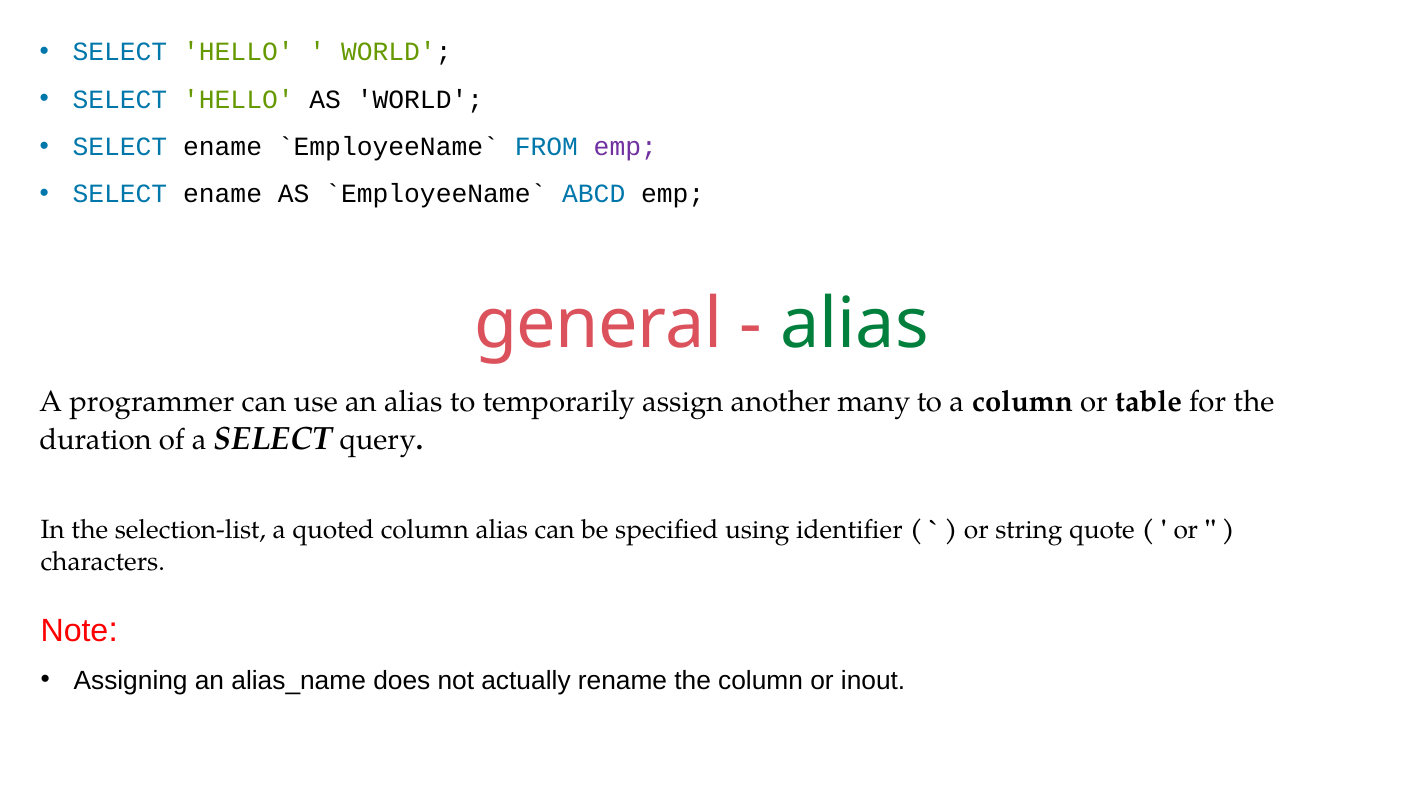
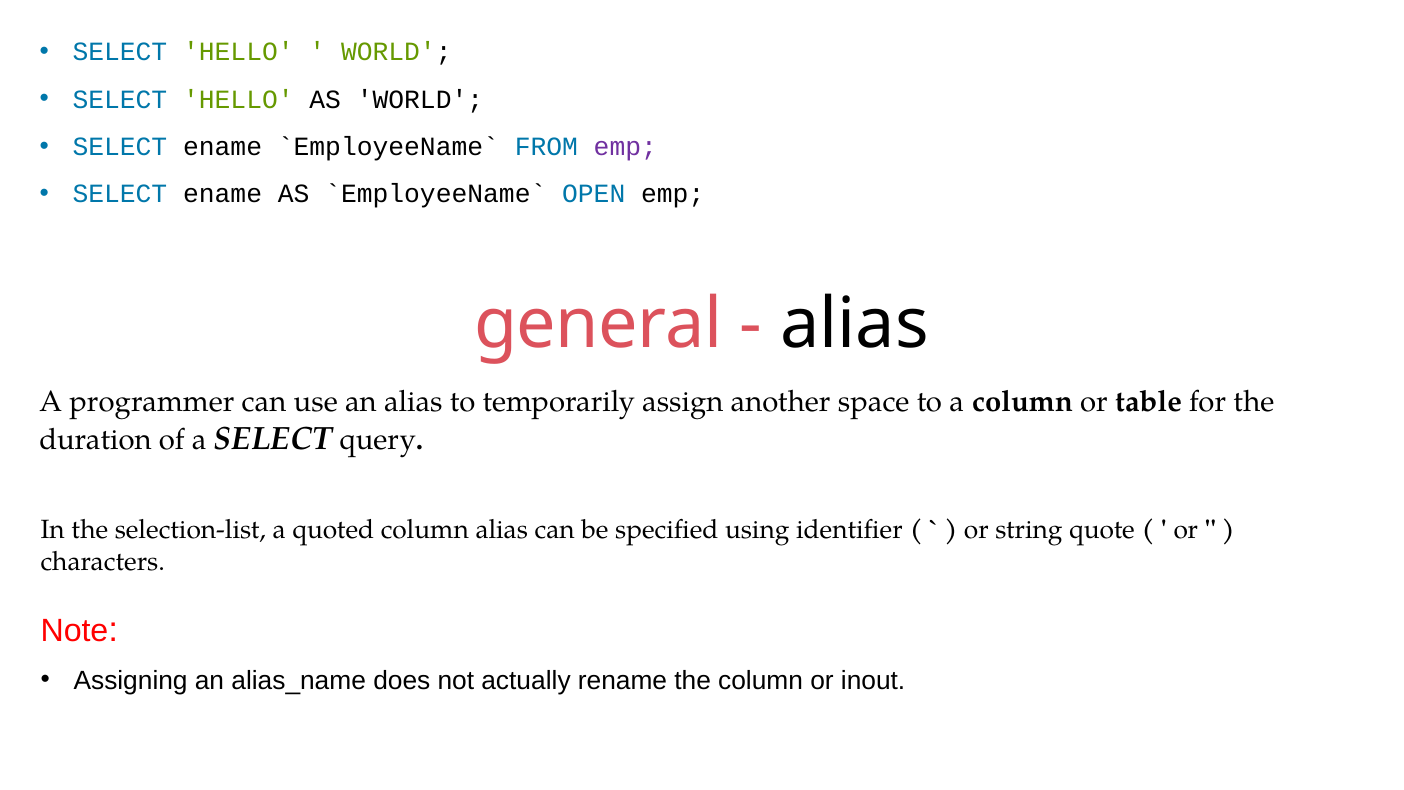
ABCD: ABCD -> OPEN (594, 194)
alias colour: green -> black (855, 324)
many: many -> space (874, 402)
